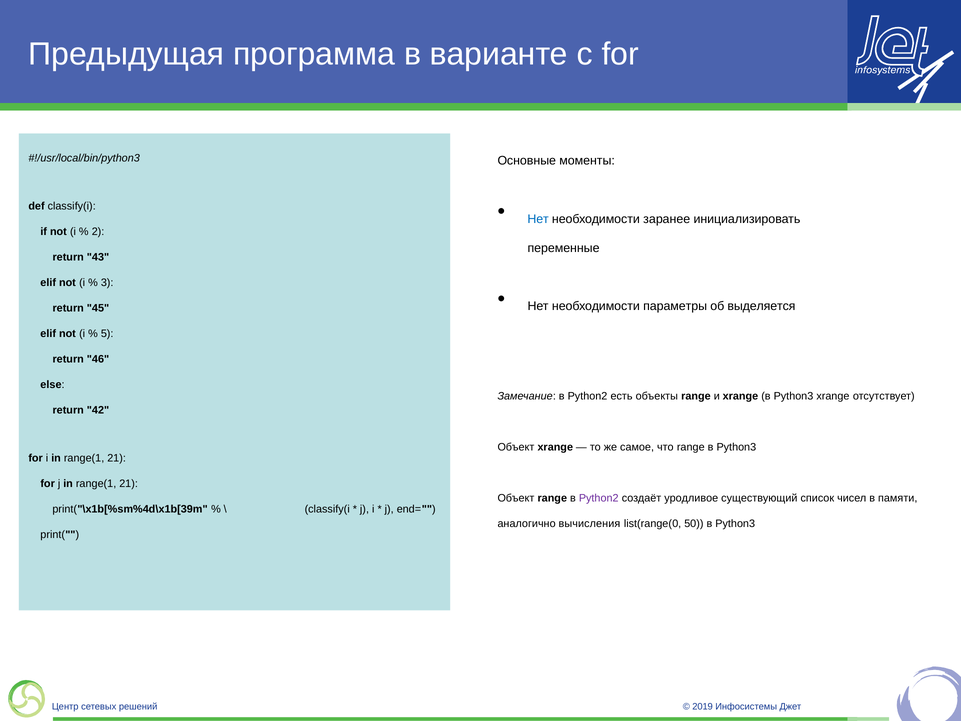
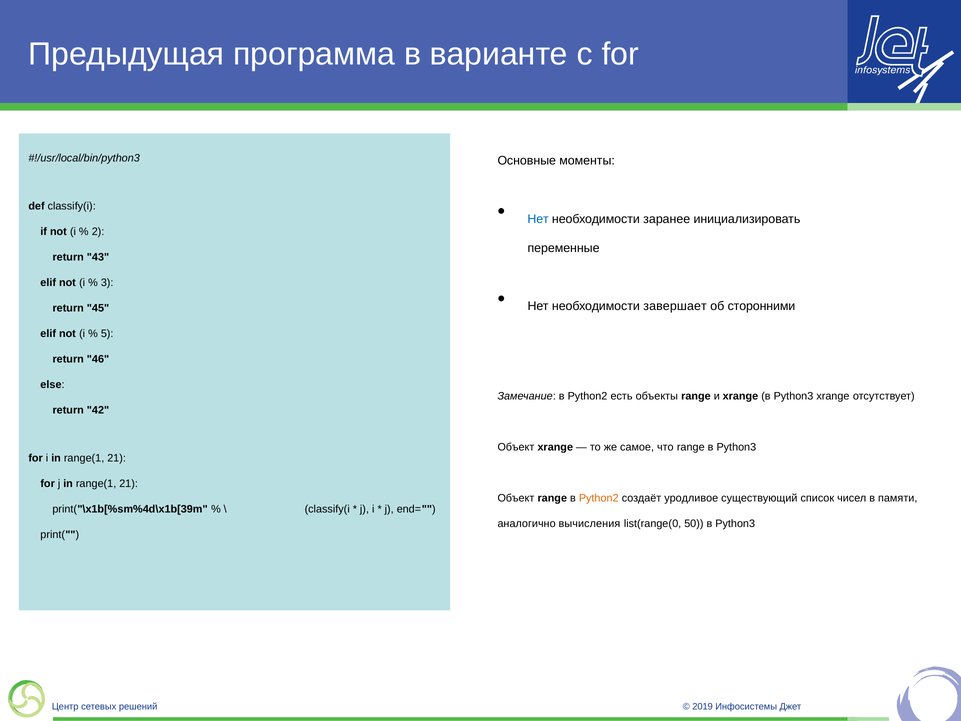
параметры: параметры -> завершает (675, 306)
выделяется: выделяется -> сторонними (761, 306)
Python2 colour: purple -> orange (599, 498)
